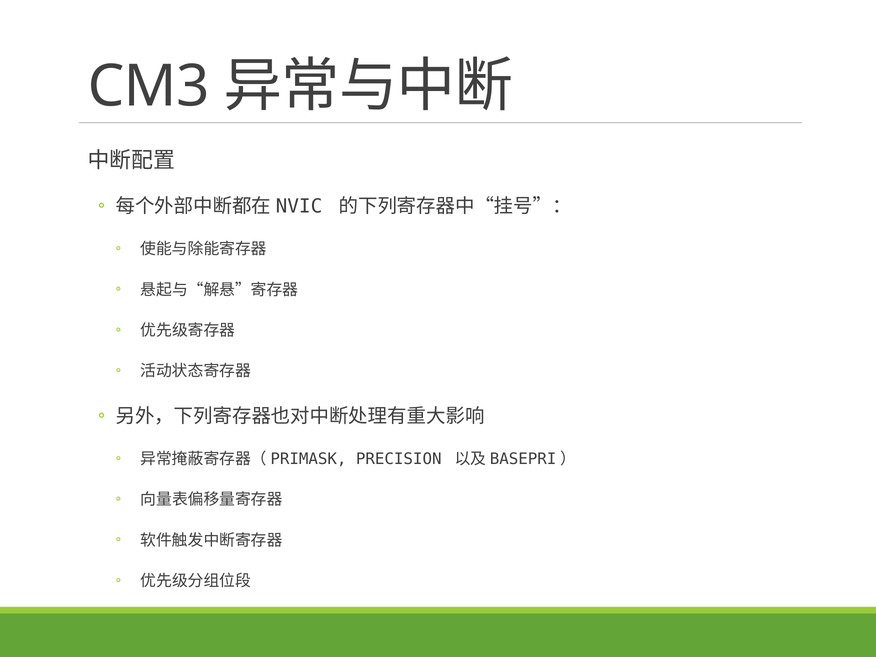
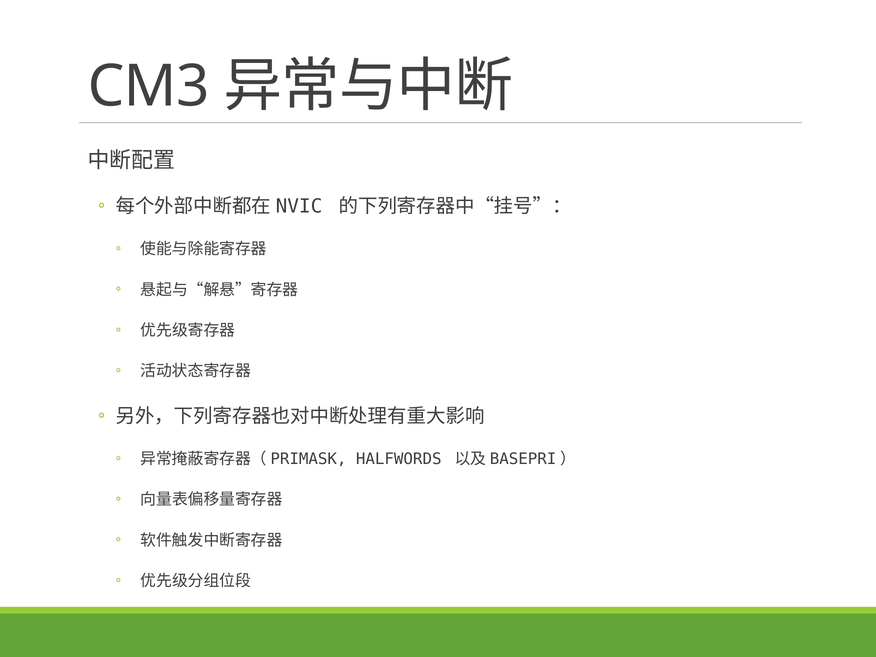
PRECISION: PRECISION -> HALFWORDS (399, 459)
